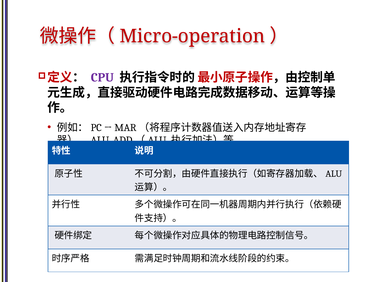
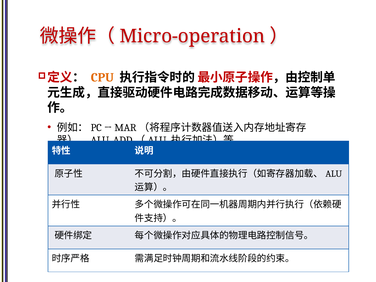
CPU colour: purple -> orange (102, 78)
